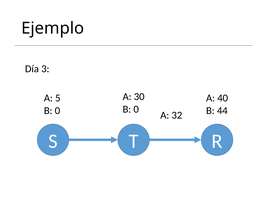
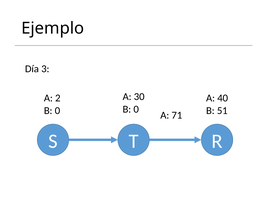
5: 5 -> 2 (58, 98)
44: 44 -> 51 (222, 111)
32: 32 -> 71 (177, 115)
